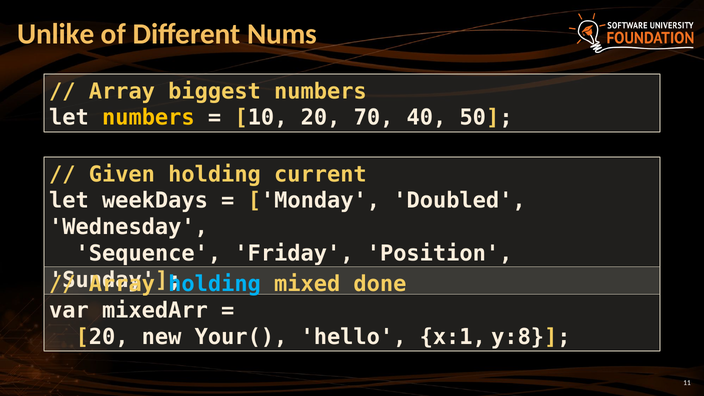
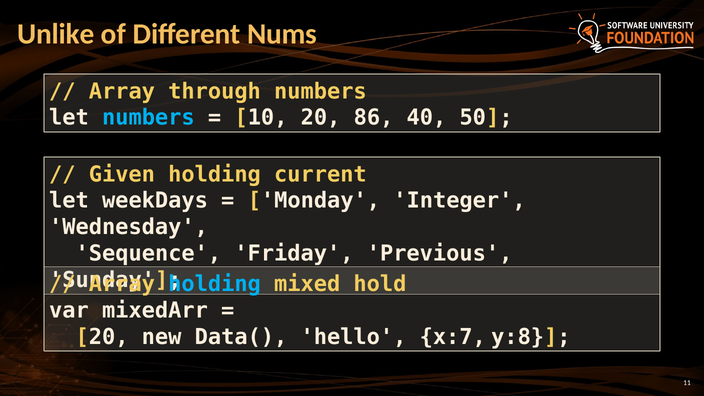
biggest: biggest -> through (215, 91)
numbers colour: yellow -> light blue (148, 118)
70: 70 -> 86 (374, 118)
Doubled: Doubled -> Integer (460, 201)
Position: Position -> Previous (440, 254)
done: done -> hold (380, 284)
Your(: Your( -> Data( (241, 337)
x:1: x:1 -> x:7 (453, 337)
